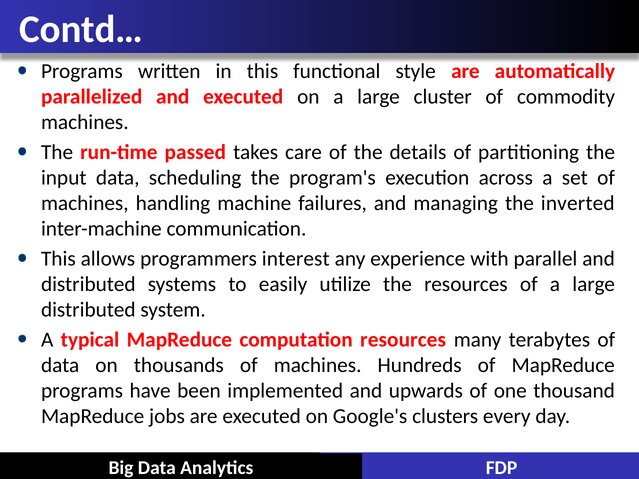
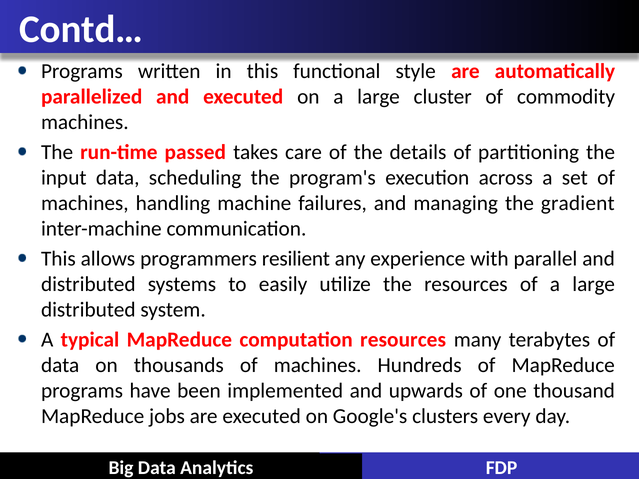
inverted: inverted -> gradient (578, 203)
interest: interest -> resilient (296, 259)
